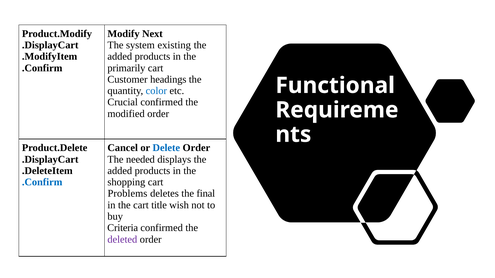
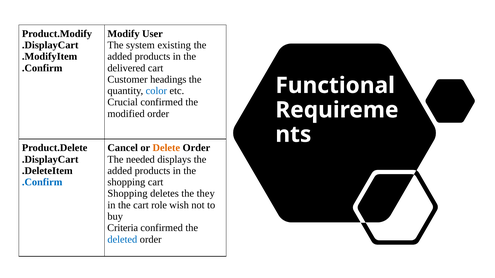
Next: Next -> User (152, 34)
primarily: primarily -> delivered (126, 68)
Delete colour: blue -> orange (166, 148)
Problems: Problems -> Shopping (127, 194)
final: final -> they (206, 194)
title: title -> role (159, 205)
deleted colour: purple -> blue (122, 240)
